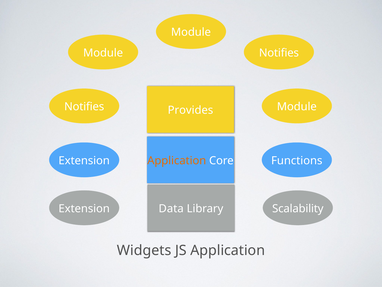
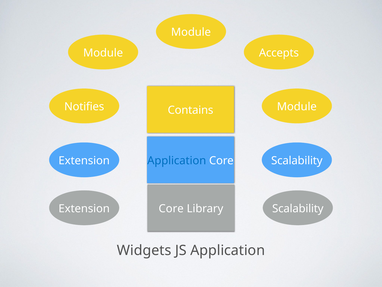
Notifies: Notifies -> Accepts (279, 53)
Provides: Provides -> Contains (191, 110)
Application colour: orange -> blue (177, 160)
Core Functions: Functions -> Scalability (297, 160)
Data: Data -> Core (171, 208)
